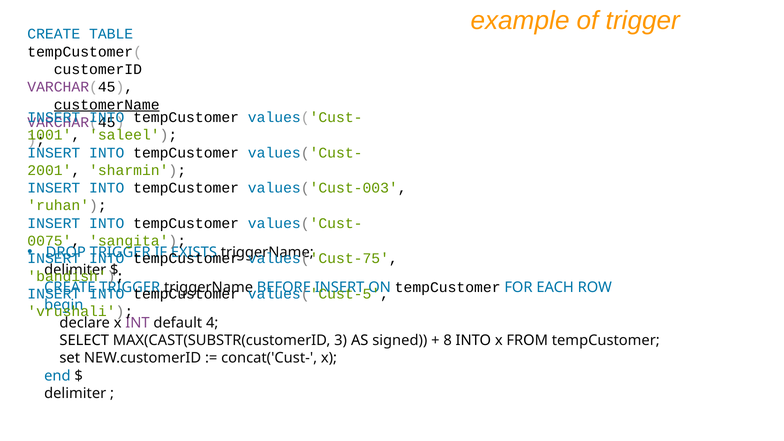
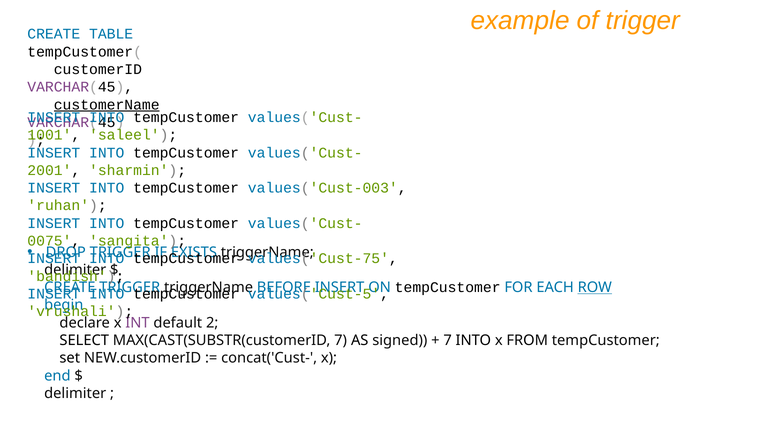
ROW underline: none -> present (595, 287)
4: 4 -> 2 (212, 323)
MAX(CAST(SUBSTR(customerID 3: 3 -> 7 (341, 340)
8: 8 -> 7 (448, 340)
